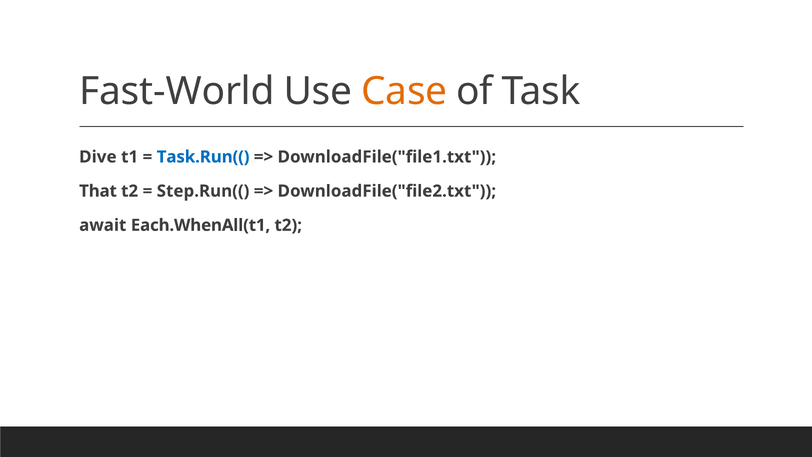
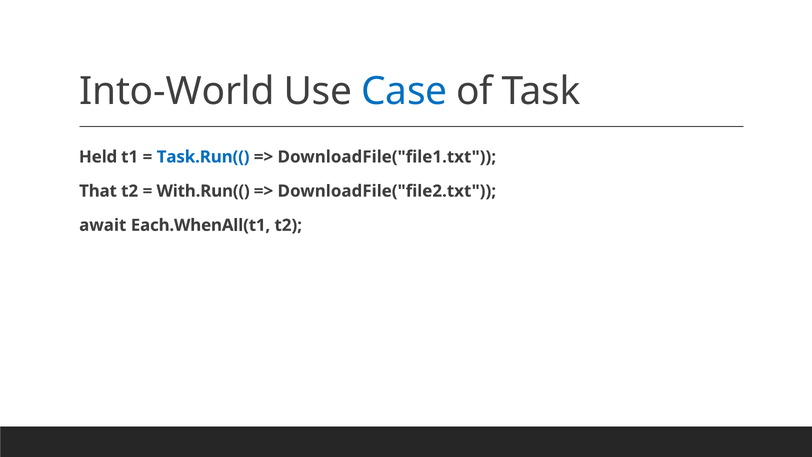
Fast-World: Fast-World -> Into-World (177, 91)
Case colour: orange -> blue (404, 91)
Dive: Dive -> Held (98, 157)
Step.Run((: Step.Run(( -> With.Run(( (203, 191)
